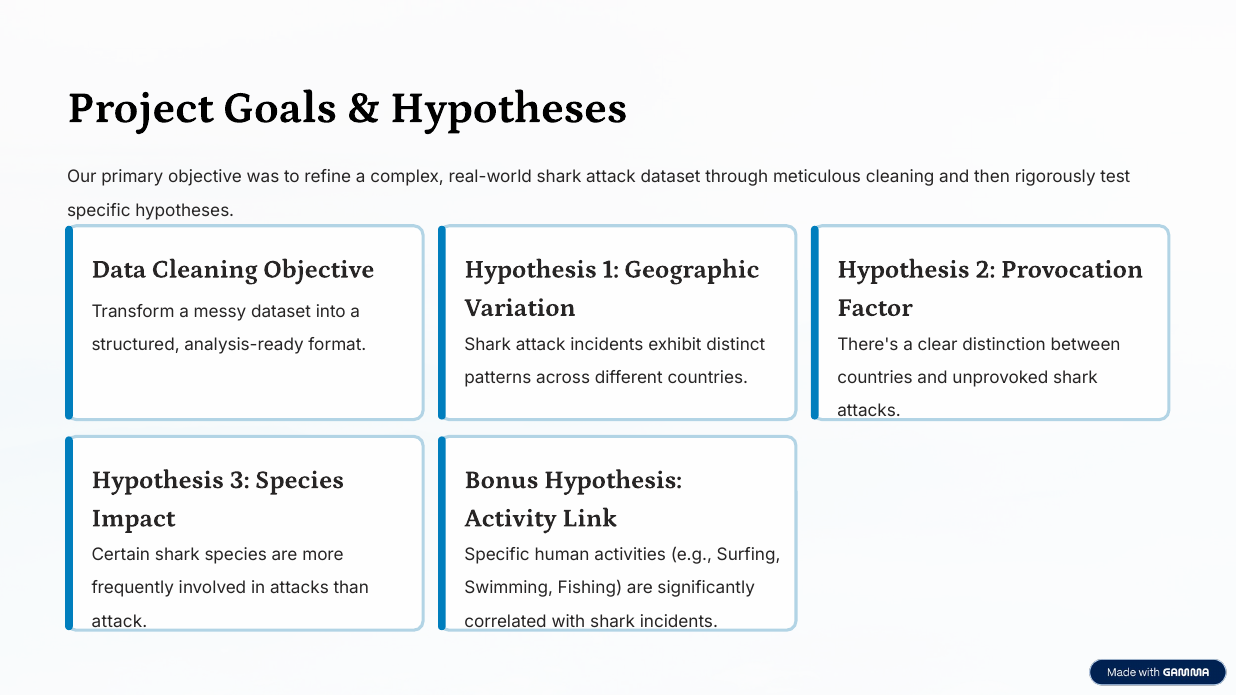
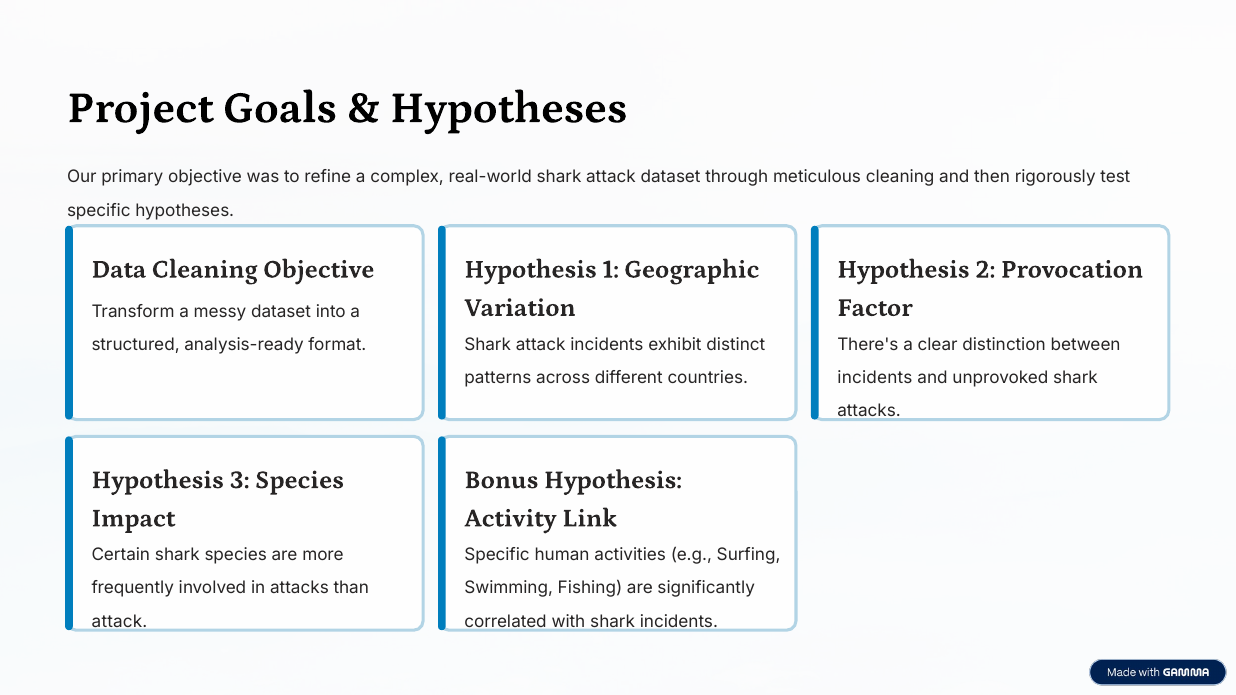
countries: countries -> incidents (875, 378)
